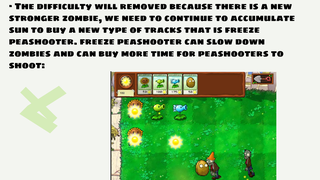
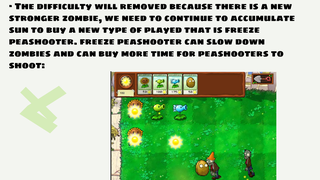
tracks: tracks -> played (163, 30)
